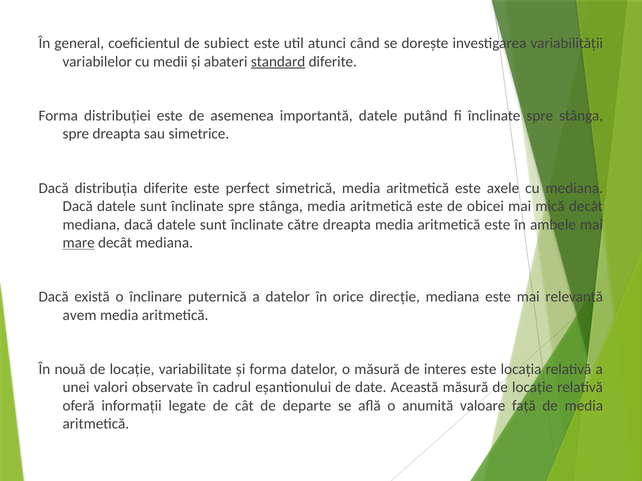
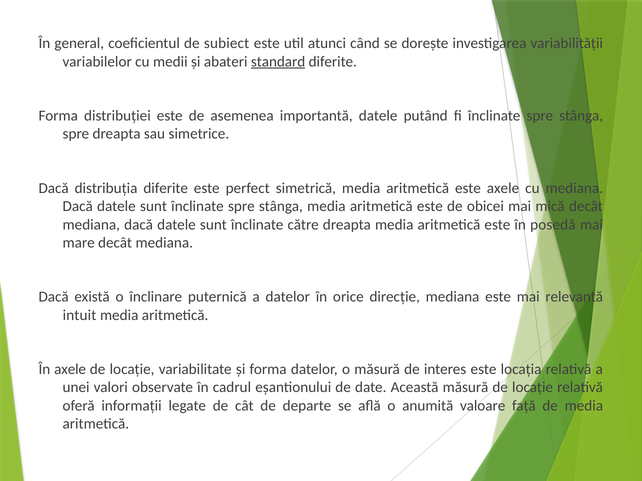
ambele: ambele -> posedă (553, 225)
mare underline: present -> none (79, 243)
avem: avem -> intuit (80, 315)
În nouă: nouă -> axele (70, 370)
